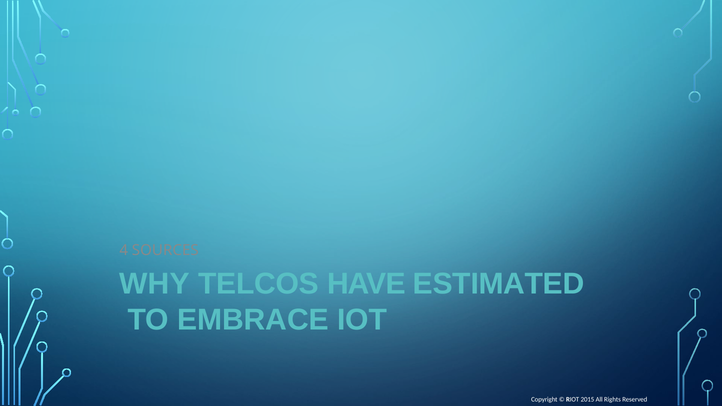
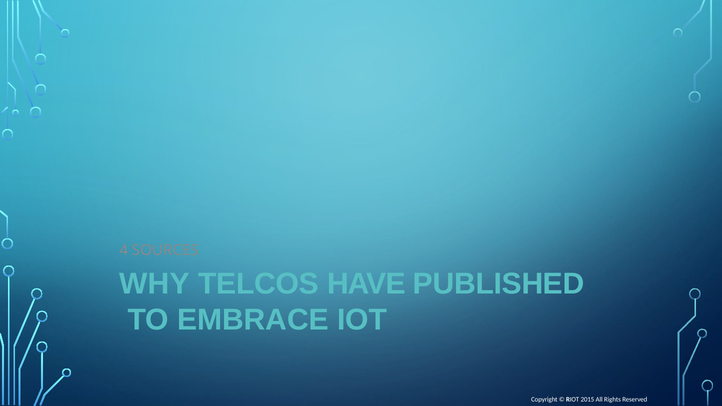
ESTIMATED: ESTIMATED -> PUBLISHED (499, 284)
